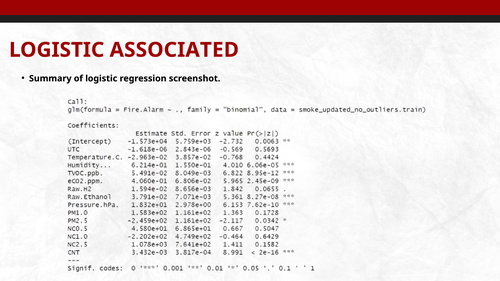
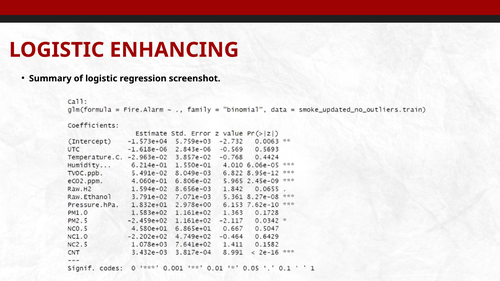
ASSOCIATED: ASSOCIATED -> ENHANCING (174, 50)
